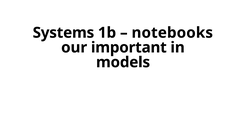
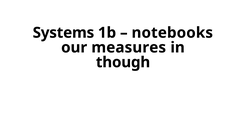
important: important -> measures (129, 47)
models: models -> though (123, 62)
